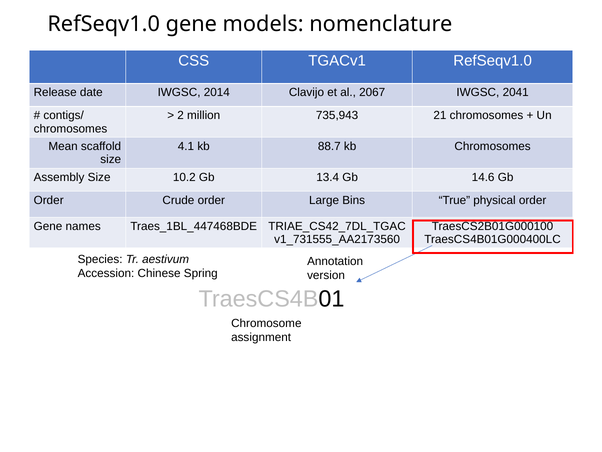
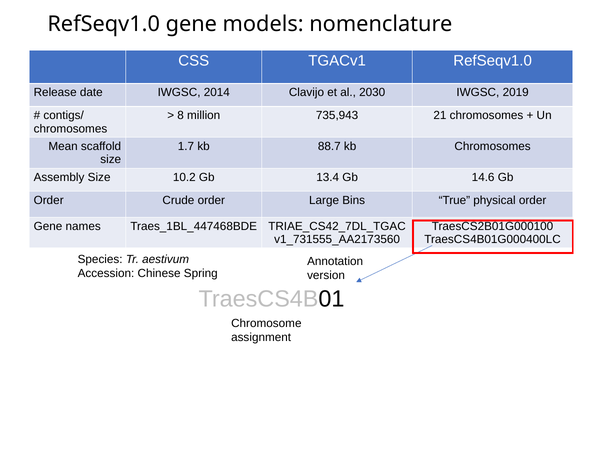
2067: 2067 -> 2030 (372, 92)
2041: 2041 -> 2019 (516, 92)
2: 2 -> 8 (181, 115)
4.1: 4.1 -> 1.7 (186, 146)
